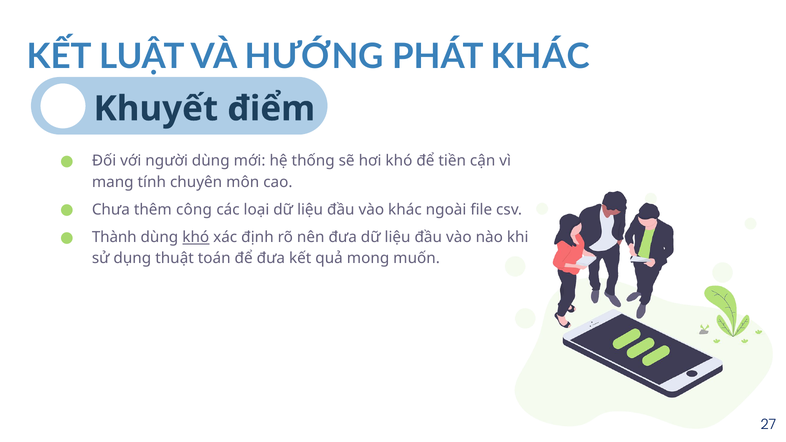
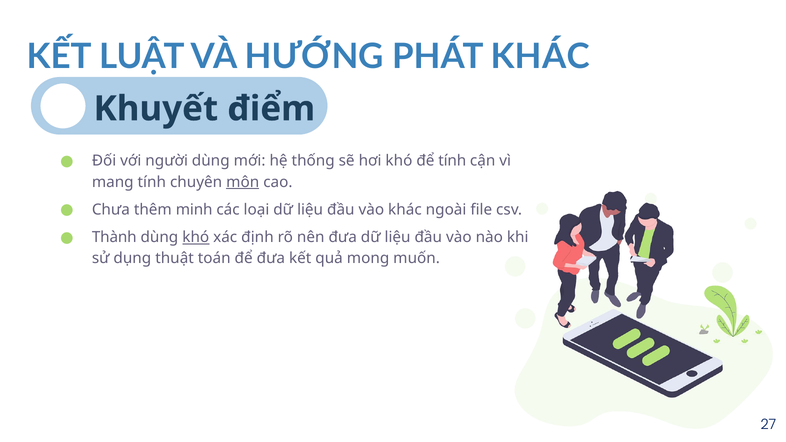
để tiền: tiền -> tính (452, 161)
môn underline: none -> present (243, 182)
công: công -> minh (194, 210)
